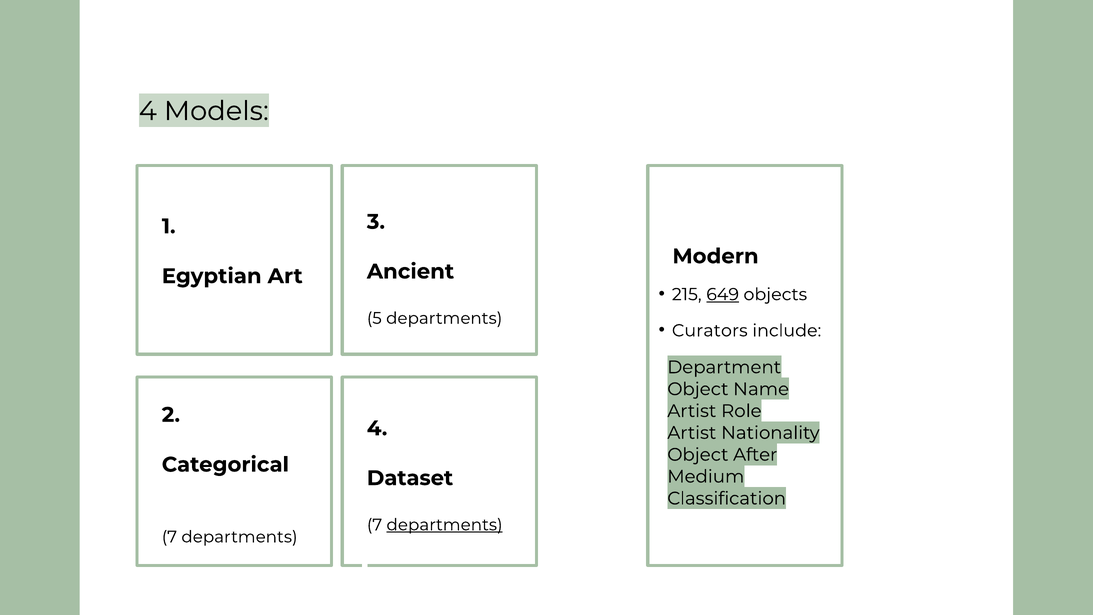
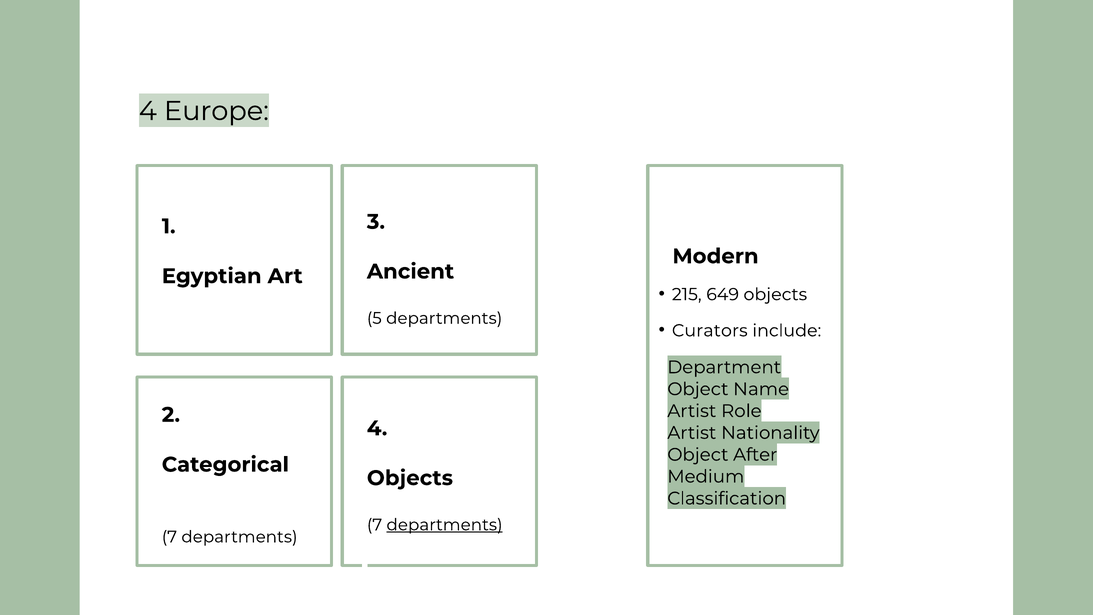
Models: Models -> Europe (216, 111)
649 underline: present -> none (723, 294)
Dataset: Dataset -> Objects (410, 478)
